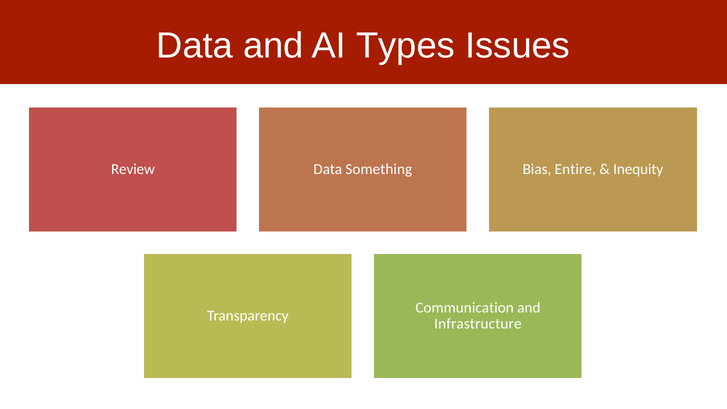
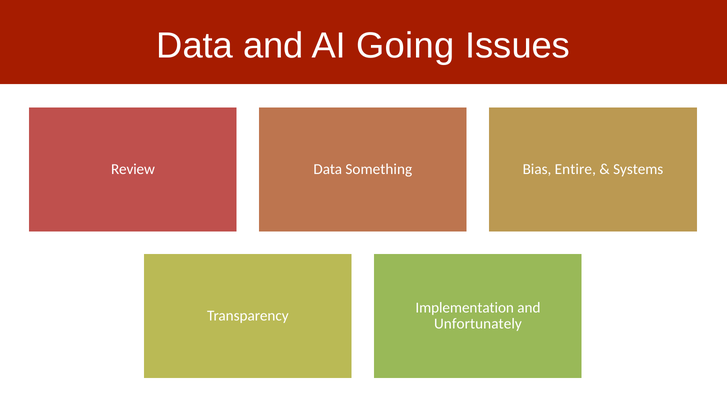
Types: Types -> Going (405, 46)
Inequity: Inequity -> Systems (638, 169)
Communication: Communication -> Implementation (465, 308)
Infrastructure: Infrastructure -> Unfortunately (478, 324)
